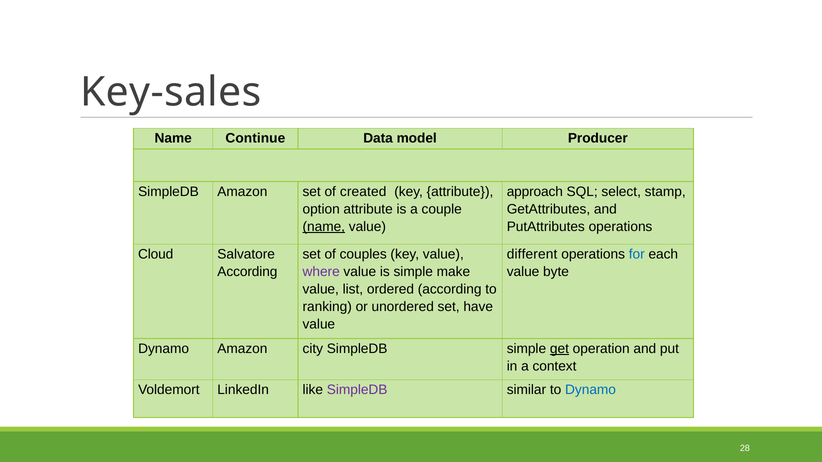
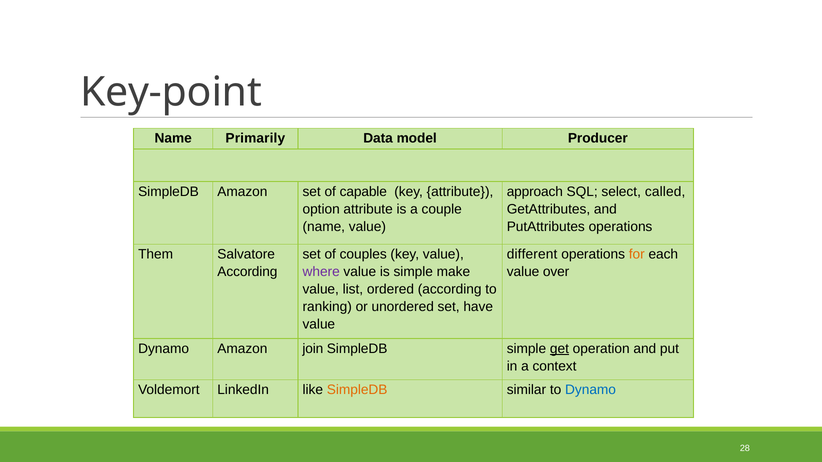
Key-sales: Key-sales -> Key-point (171, 92)
Continue: Continue -> Primarily (255, 139)
created: created -> capable (363, 192)
stamp: stamp -> called (665, 192)
name underline: present -> none (324, 227)
Cloud: Cloud -> Them (156, 254)
for colour: blue -> orange (637, 254)
byte: byte -> over (556, 272)
city: city -> join (313, 349)
SimpleDB colour: purple -> orange (357, 390)
